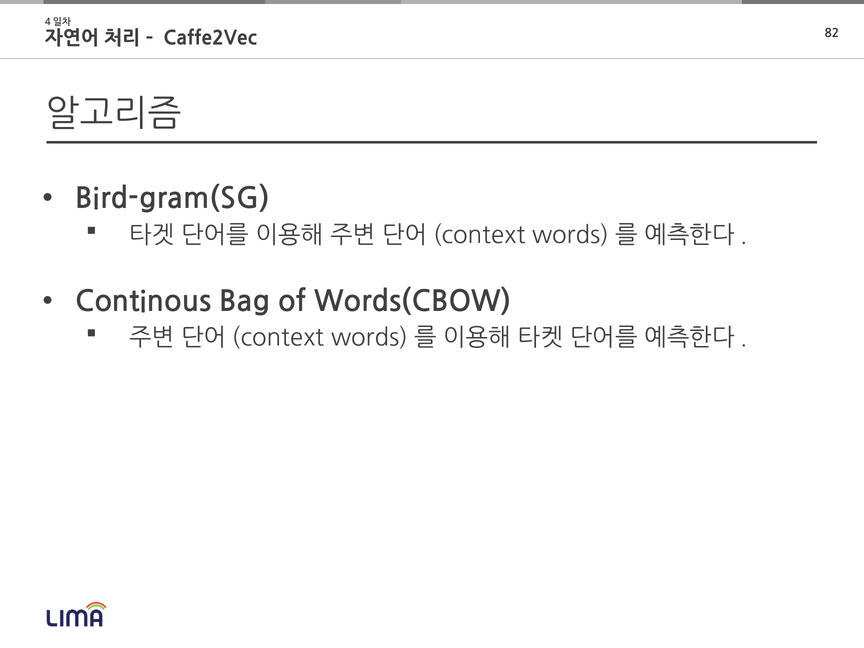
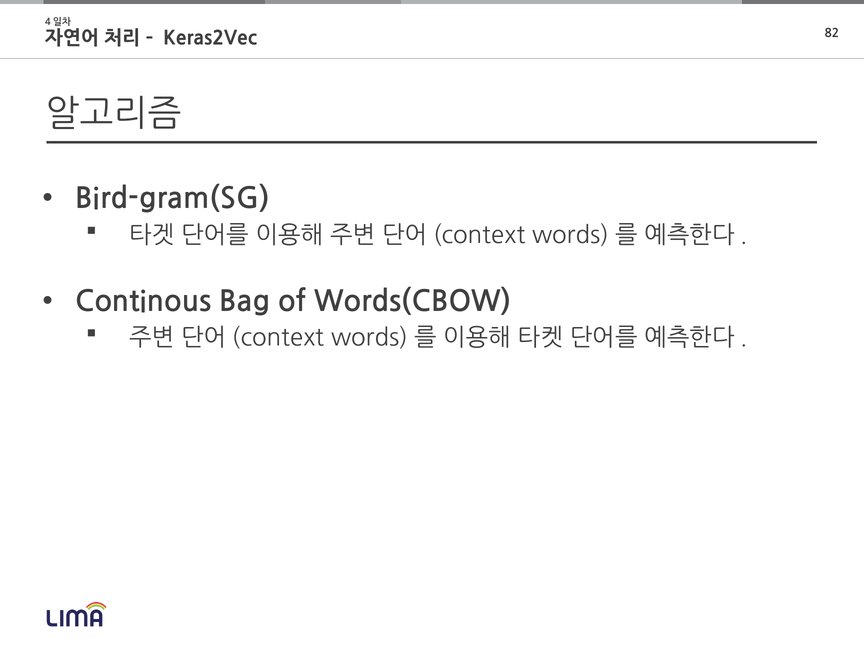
Caffe2Vec: Caffe2Vec -> Keras2Vec (210, 38)
